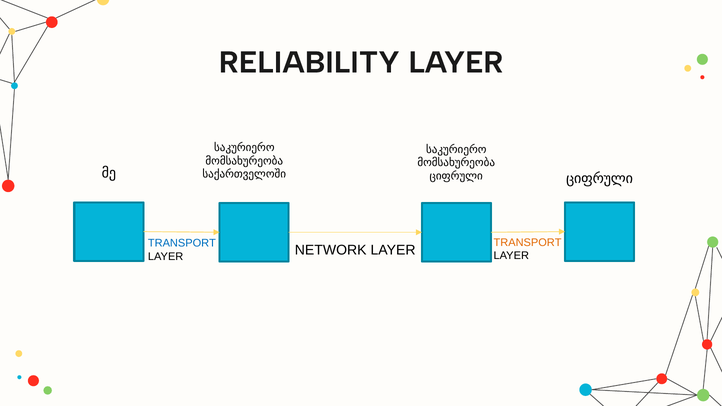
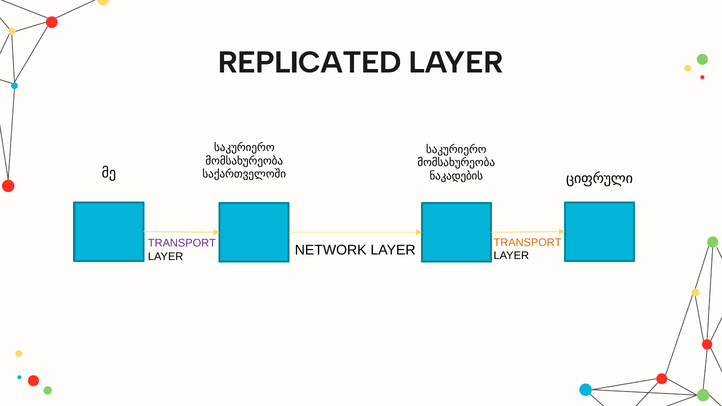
RELIABILITY: RELIABILITY -> REPLICATED (310, 63)
ციფრული: ციფრული -> ნაკადების (456, 176)
TRANSPORT colour: blue -> purple (182, 243)
